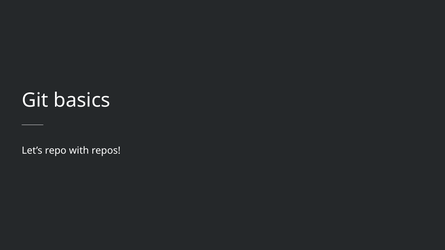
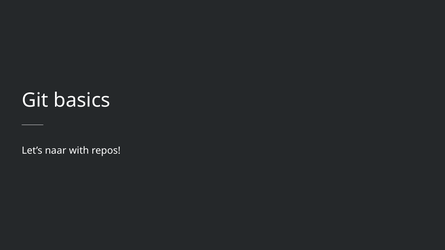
repo: repo -> naar (56, 151)
